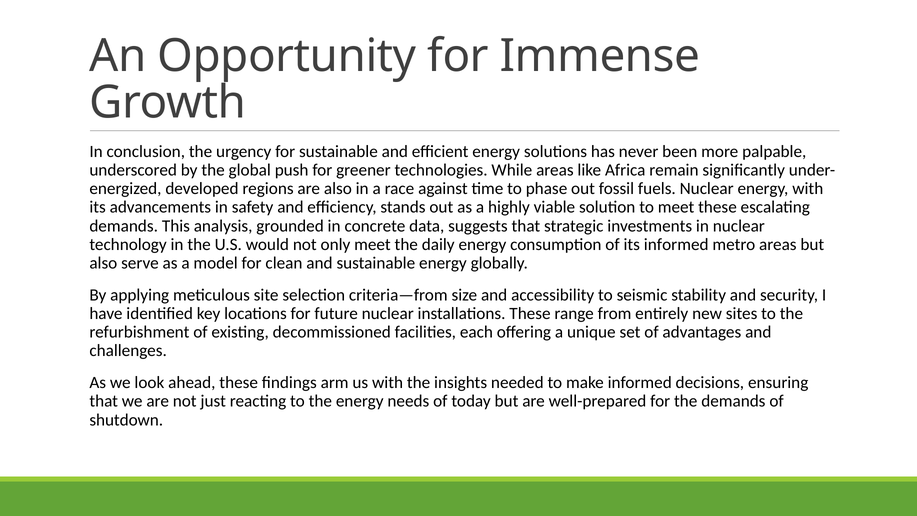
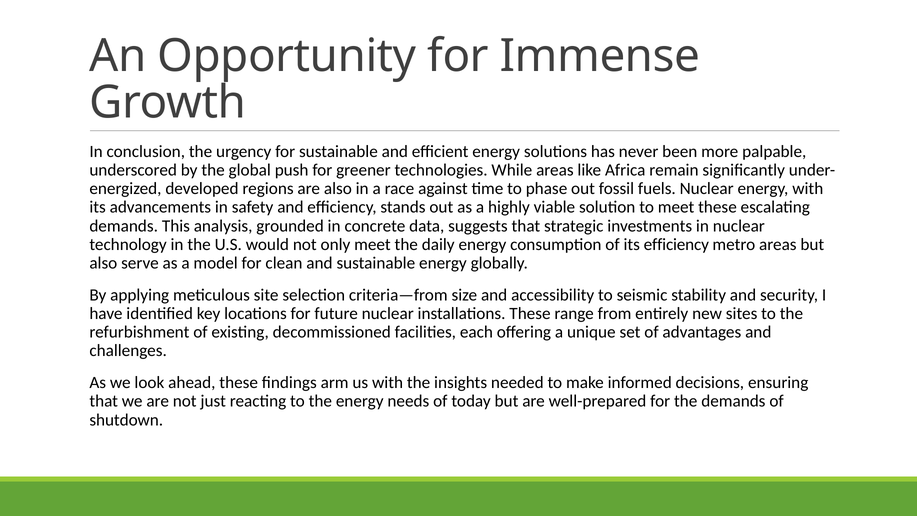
its informed: informed -> efficiency (676, 244)
